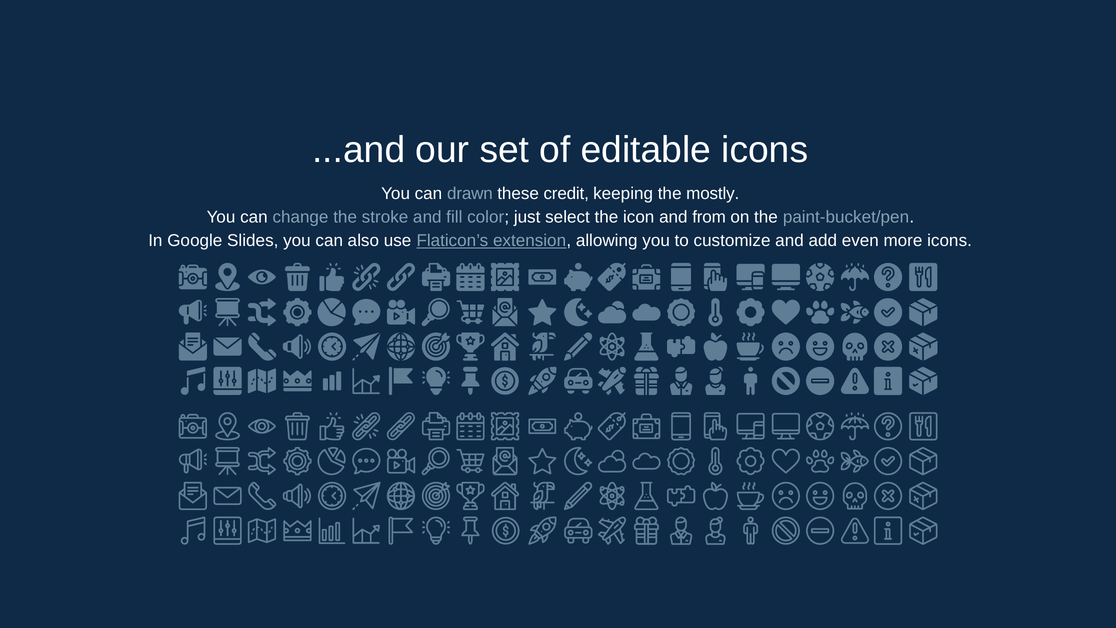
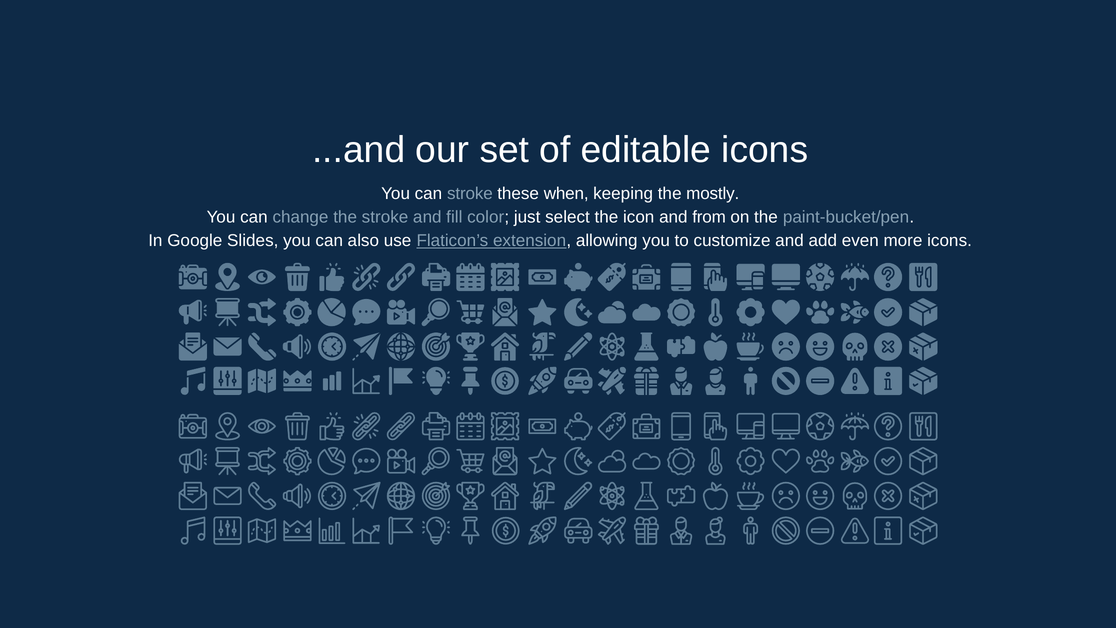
can drawn: drawn -> stroke (470, 193)
credit: credit -> when (566, 193)
